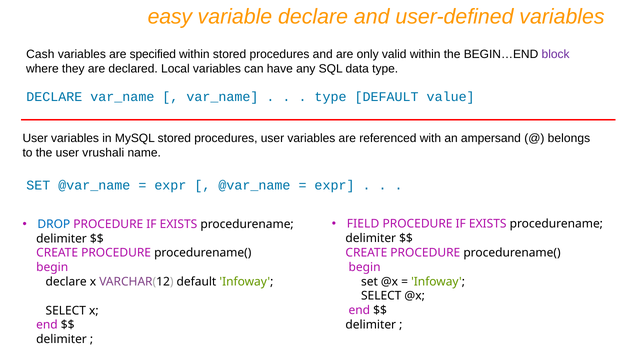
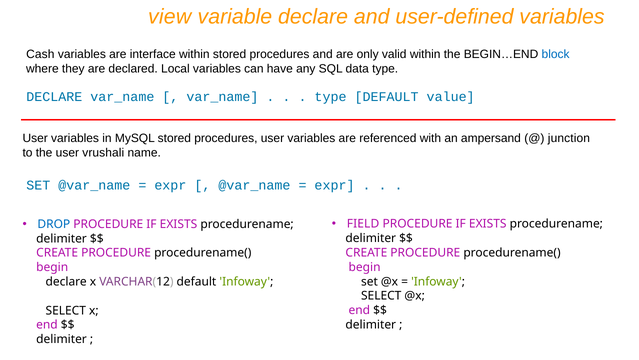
easy: easy -> view (170, 17)
specified: specified -> interface (153, 54)
block colour: purple -> blue (556, 54)
belongs: belongs -> junction (569, 138)
